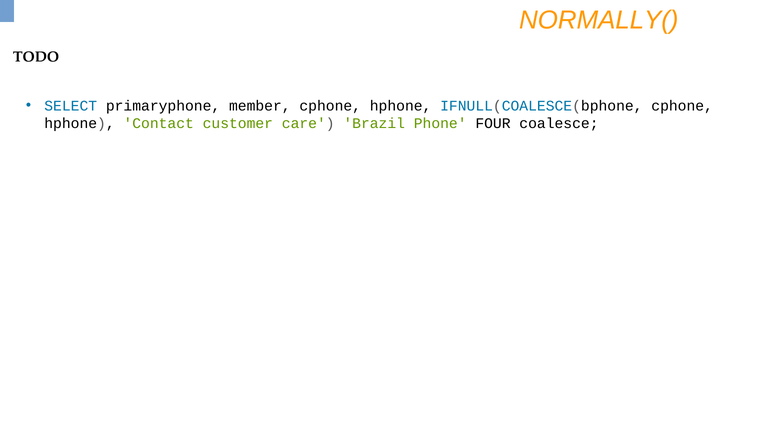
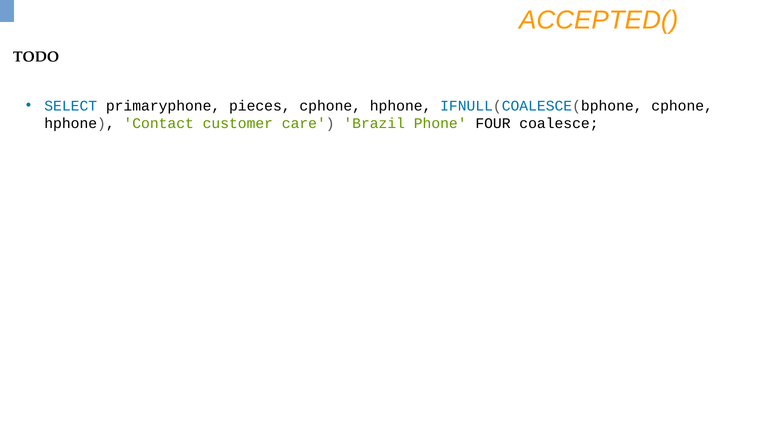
NORMALLY(: NORMALLY( -> ACCEPTED( (599, 20)
member: member -> pieces (260, 106)
